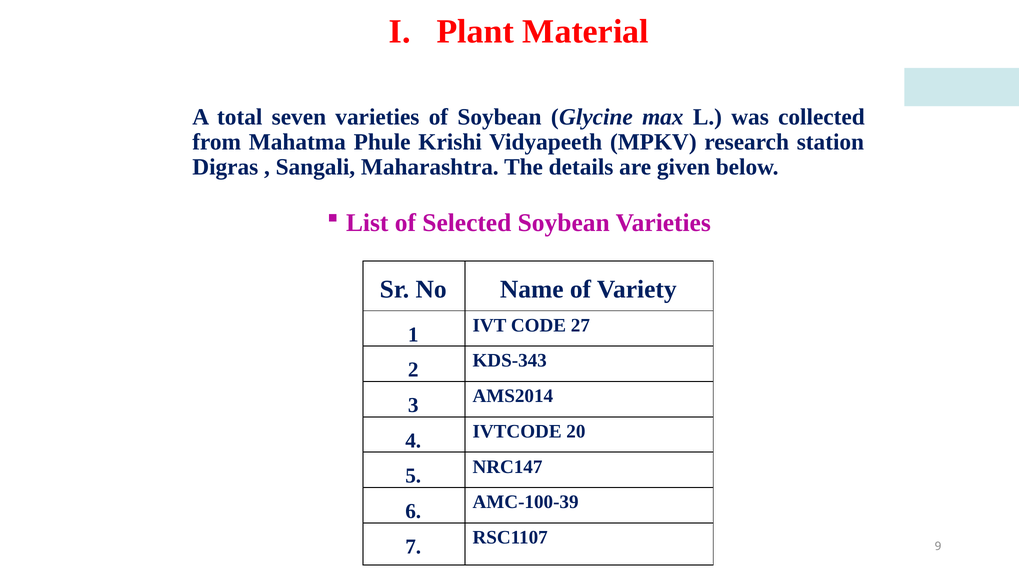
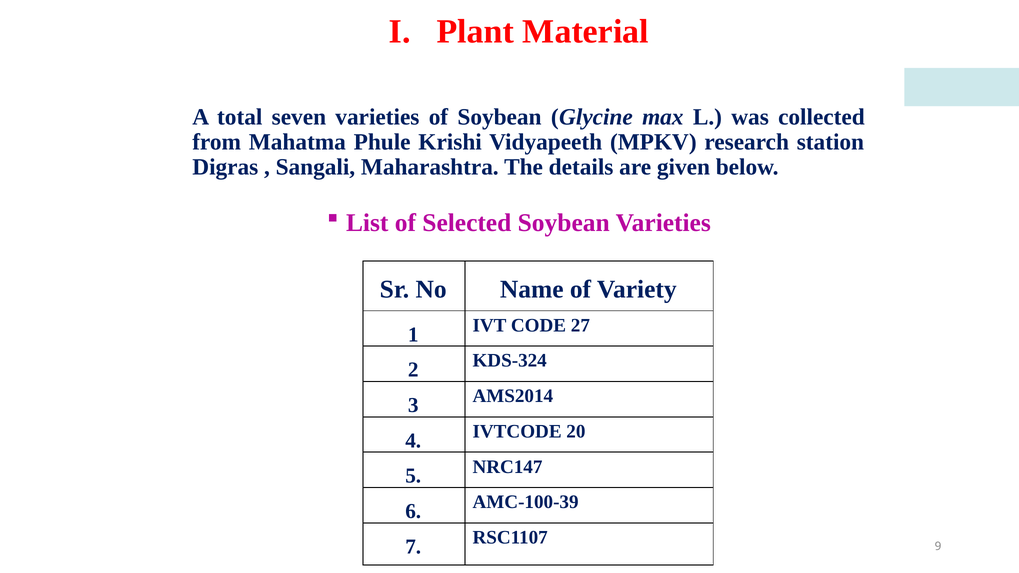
KDS-343: KDS-343 -> KDS-324 (510, 361)
